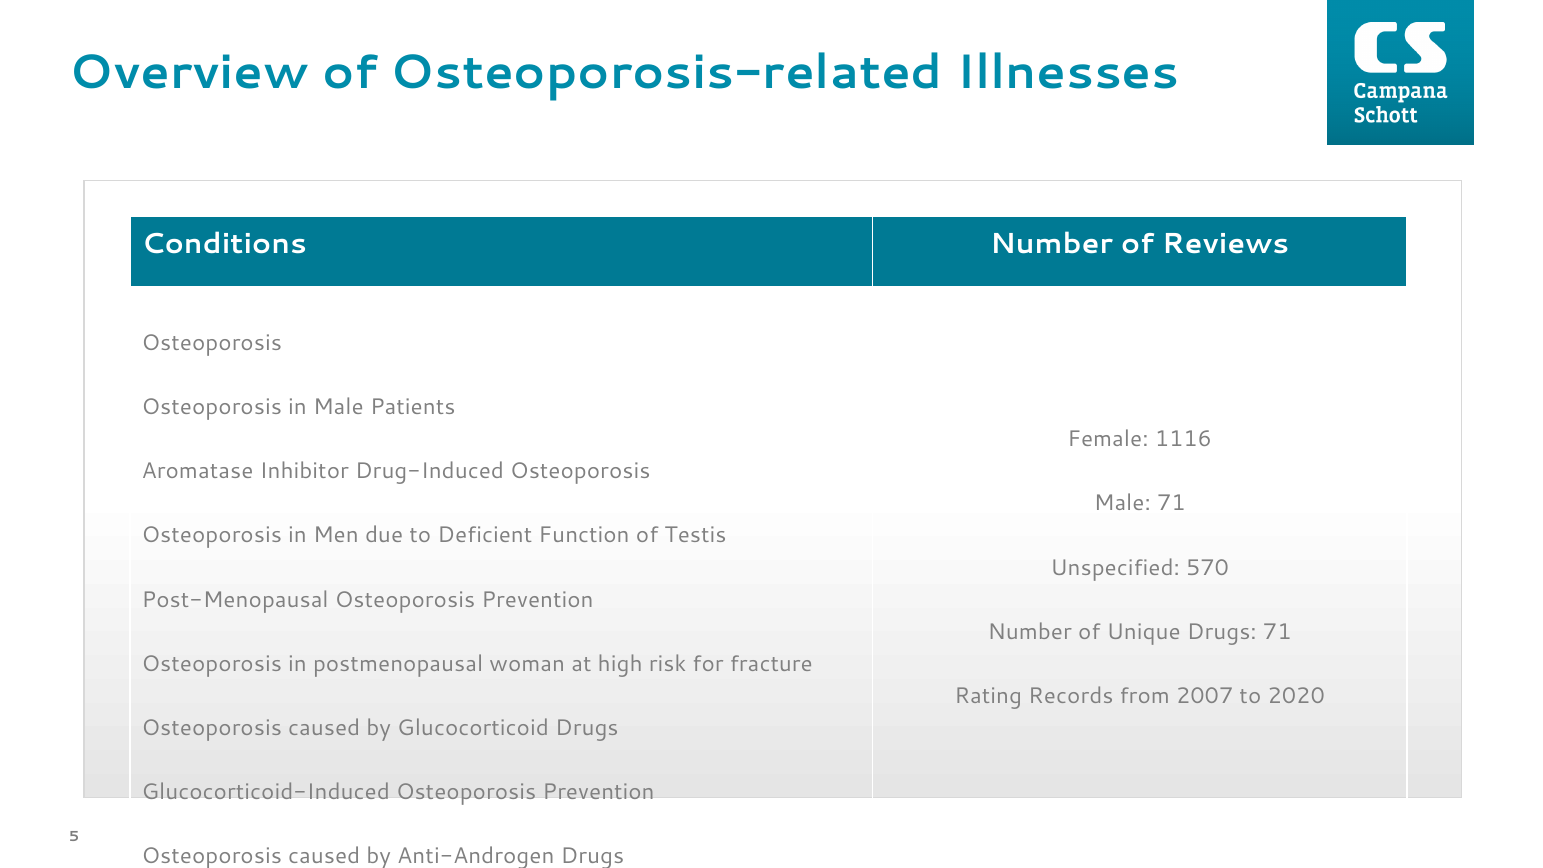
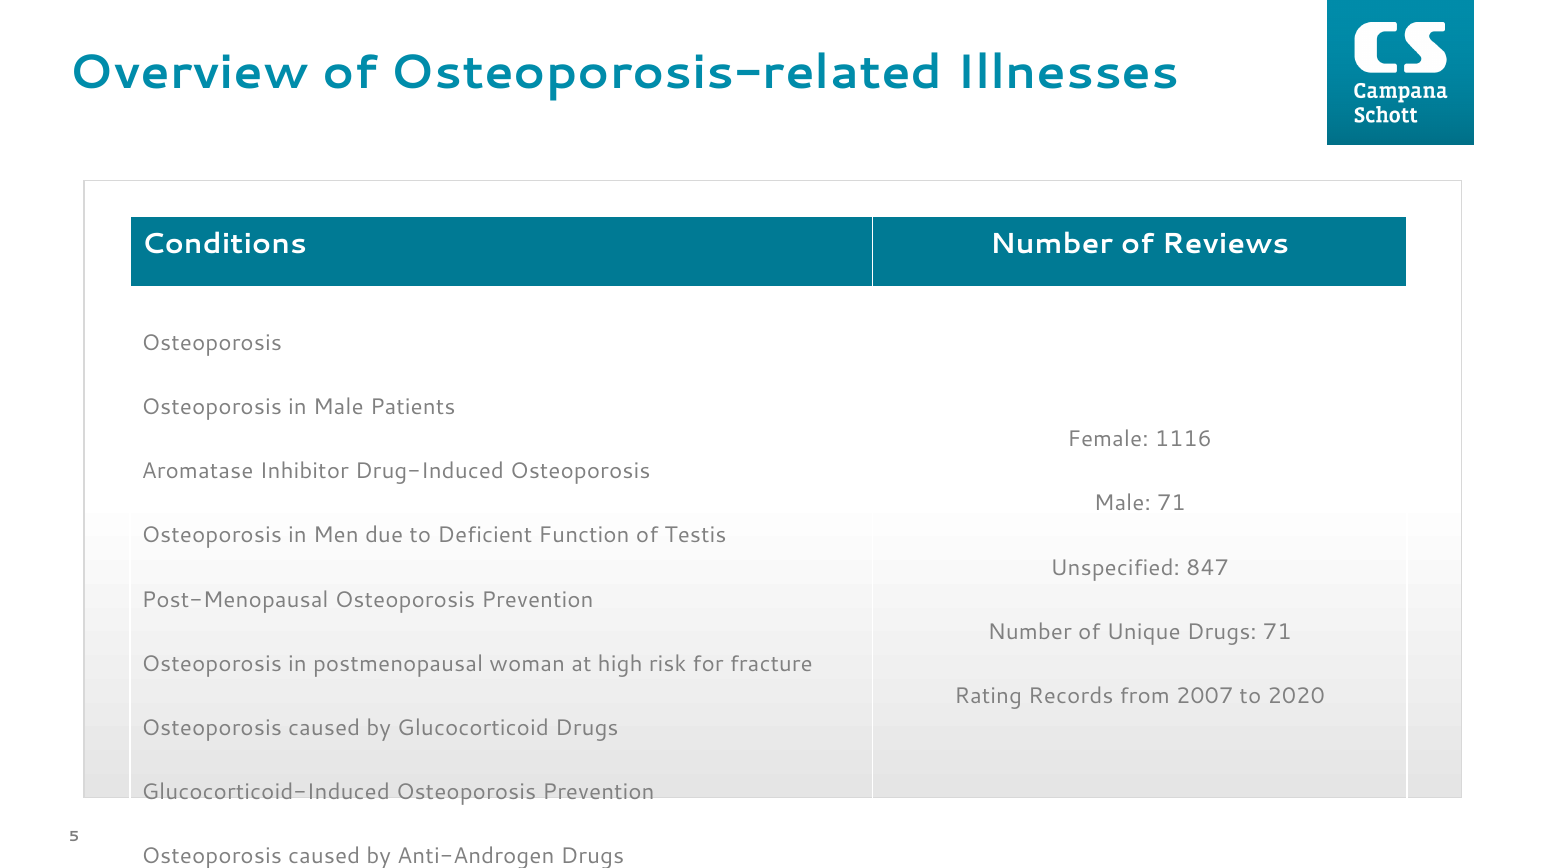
570: 570 -> 847 (1208, 568)
